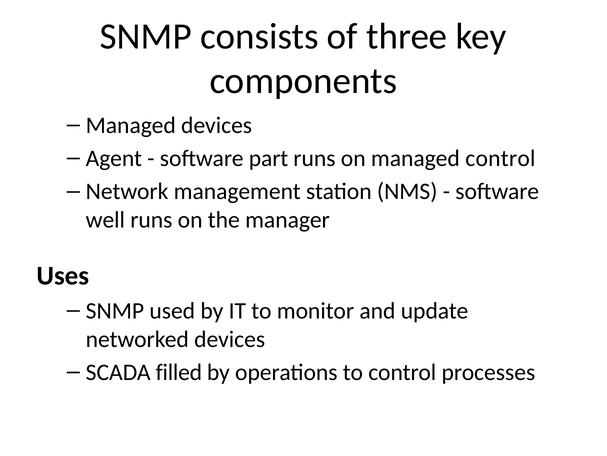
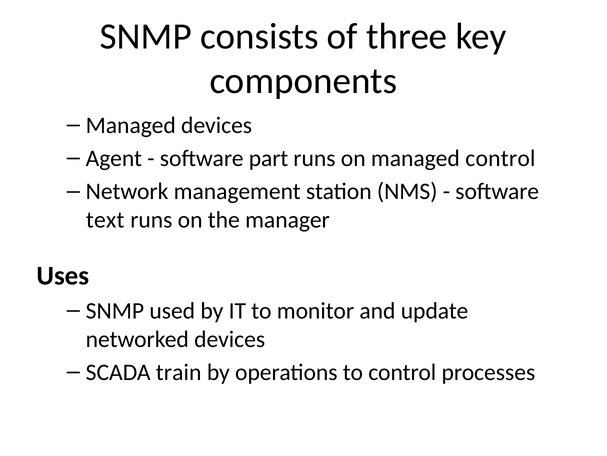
well: well -> text (105, 220)
filled: filled -> train (179, 372)
